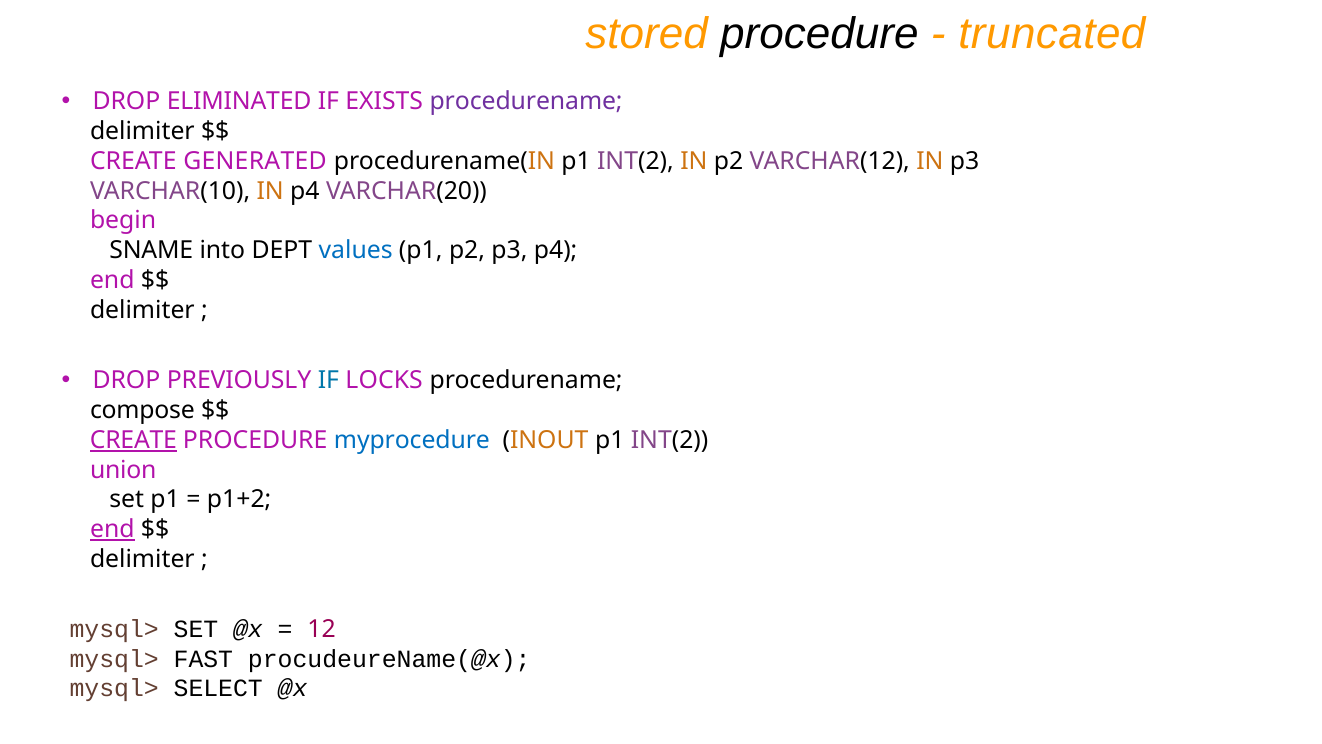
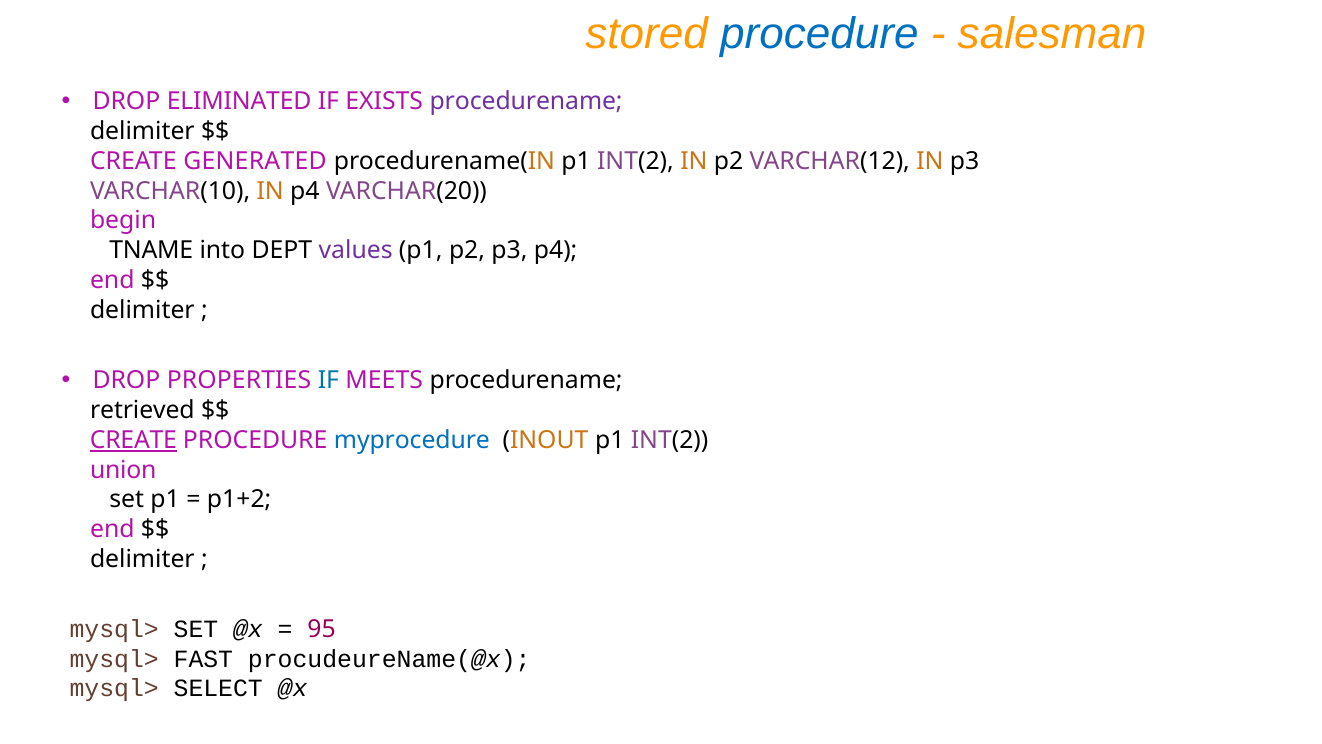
procedure colour: black -> blue (819, 34)
truncated: truncated -> salesman (1052, 34)
SNAME: SNAME -> TNAME (151, 250)
values colour: blue -> purple (356, 250)
PREVIOUSLY: PREVIOUSLY -> PROPERTIES (239, 380)
LOCKS: LOCKS -> MEETS (384, 380)
compose: compose -> retrieved (142, 410)
end underline: present -> none (112, 529)
12: 12 -> 95 (322, 629)
